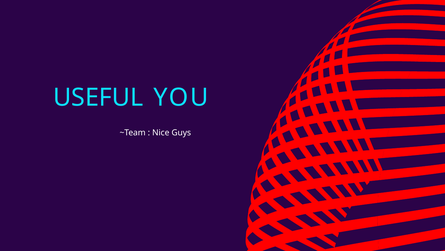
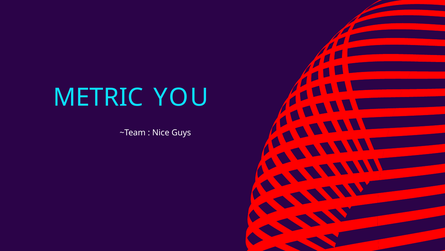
USEFUL: USEFUL -> METRIC (98, 97)
